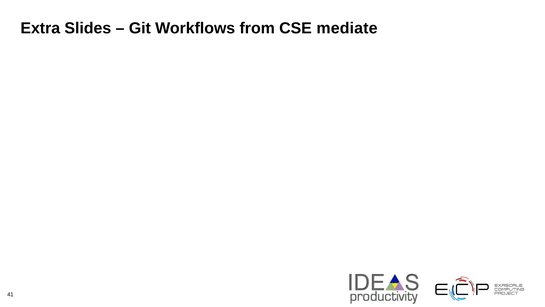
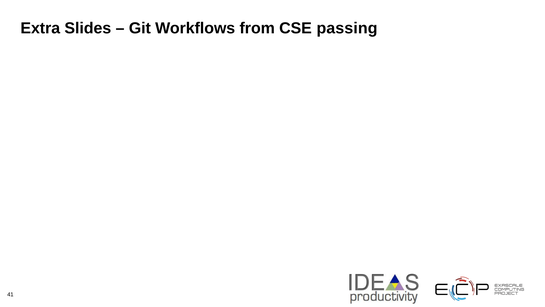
mediate: mediate -> passing (347, 28)
